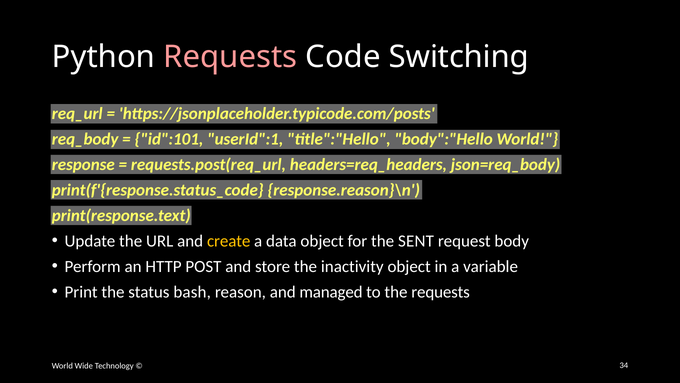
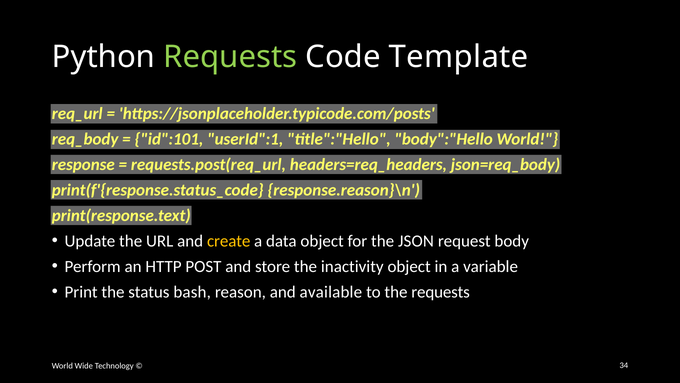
Requests colour: pink -> light green (230, 57)
Switching: Switching -> Template (459, 57)
SENT: SENT -> JSON (416, 241)
managed: managed -> available (331, 292)
